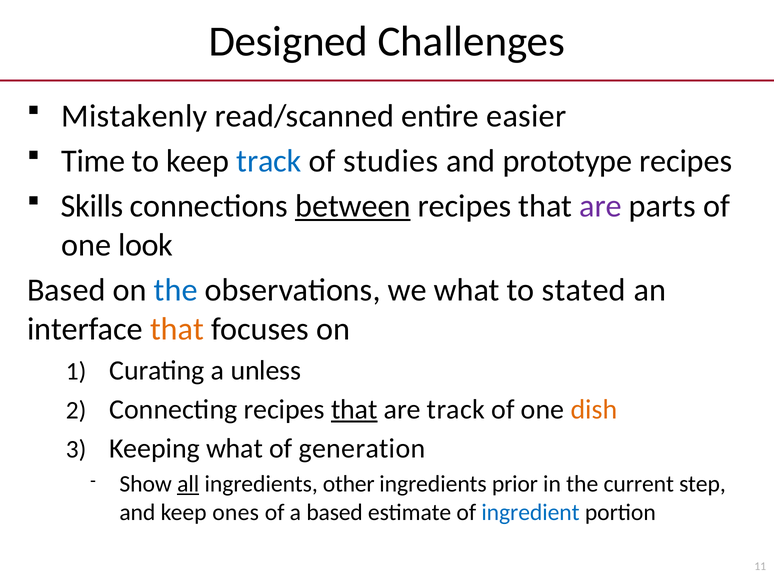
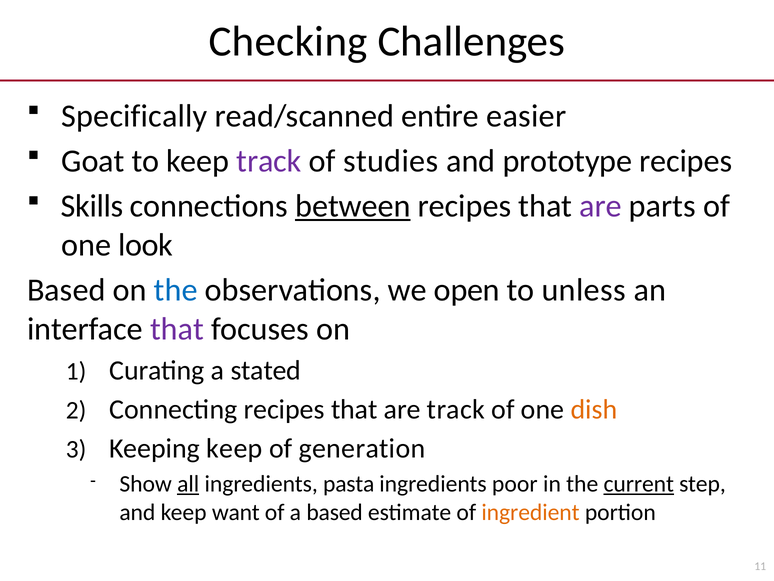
Designed: Designed -> Checking (288, 42)
Mistakenly: Mistakenly -> Specifically (134, 116)
Time: Time -> Goat (93, 161)
track colour: blue -> purple (269, 161)
we what: what -> open (467, 290)
stated: stated -> unless (584, 290)
that colour: orange -> purple (177, 329)
unless: unless -> stated (266, 370)
that underline: present -> none (354, 409)
Keeping what: what -> keep (234, 448)
other: other -> pasta (349, 484)
prior: prior -> poor (515, 484)
current underline: none -> present (639, 484)
ones: ones -> want (236, 512)
ingredient colour: blue -> orange (530, 512)
